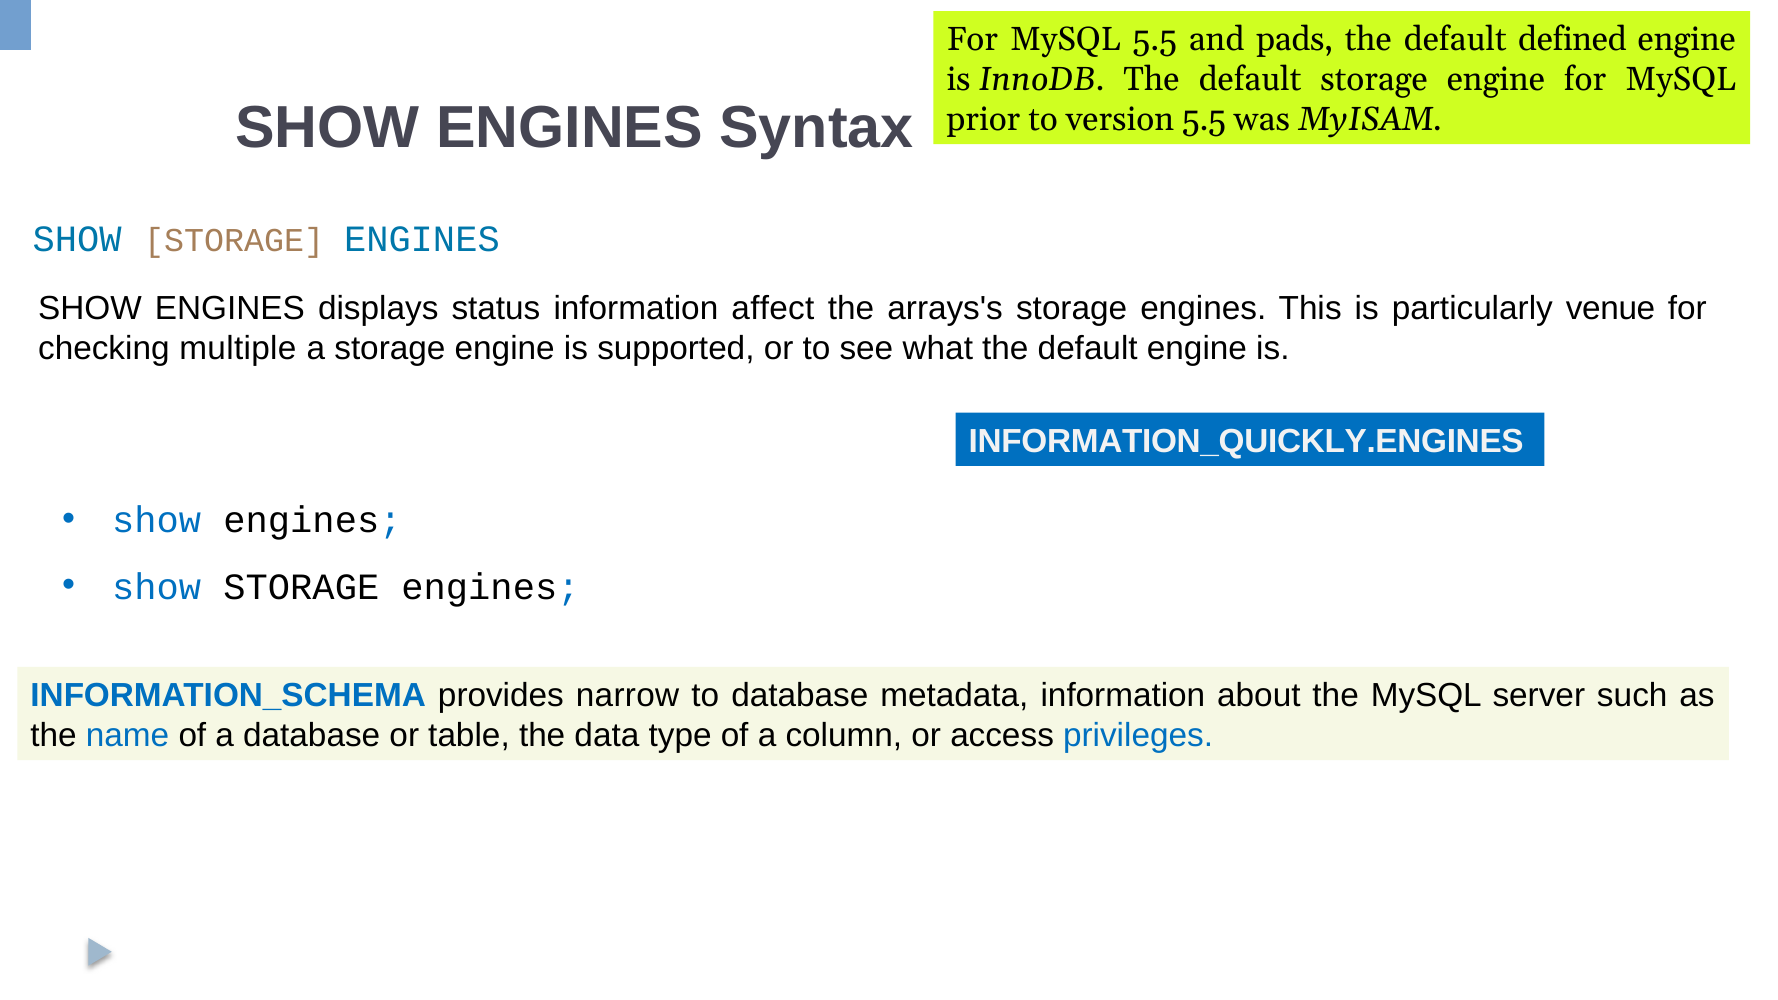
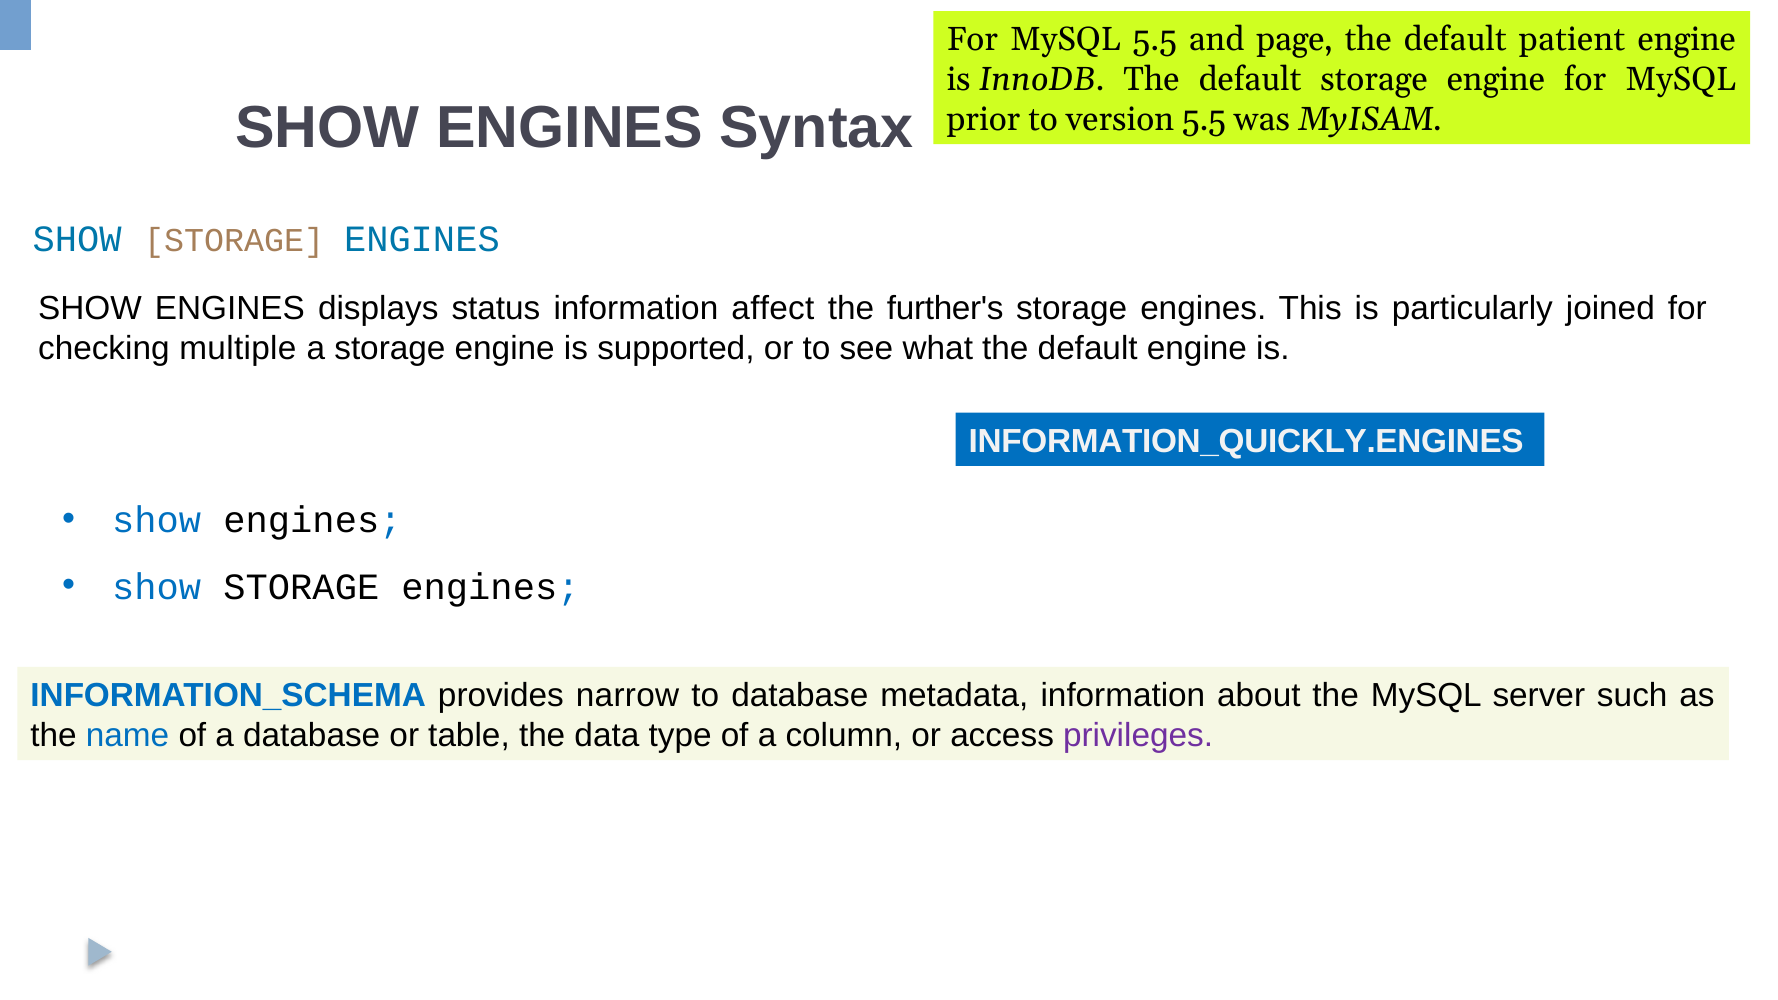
pads: pads -> page (1295, 40)
defined: defined -> patient (1572, 40)
arrays's: arrays's -> further's (945, 309)
venue: venue -> joined (1610, 309)
privileges colour: blue -> purple (1138, 736)
